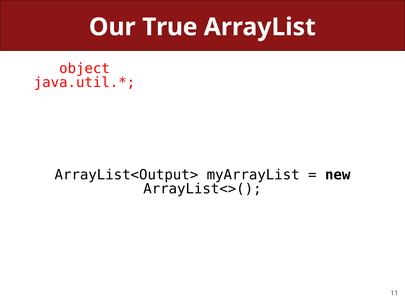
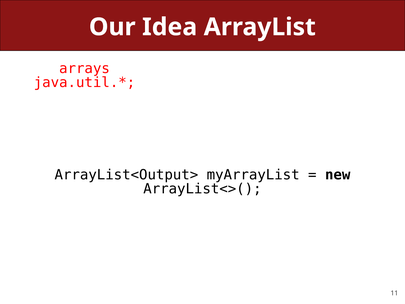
True: True -> Idea (170, 27)
object: object -> arrays (85, 69)
